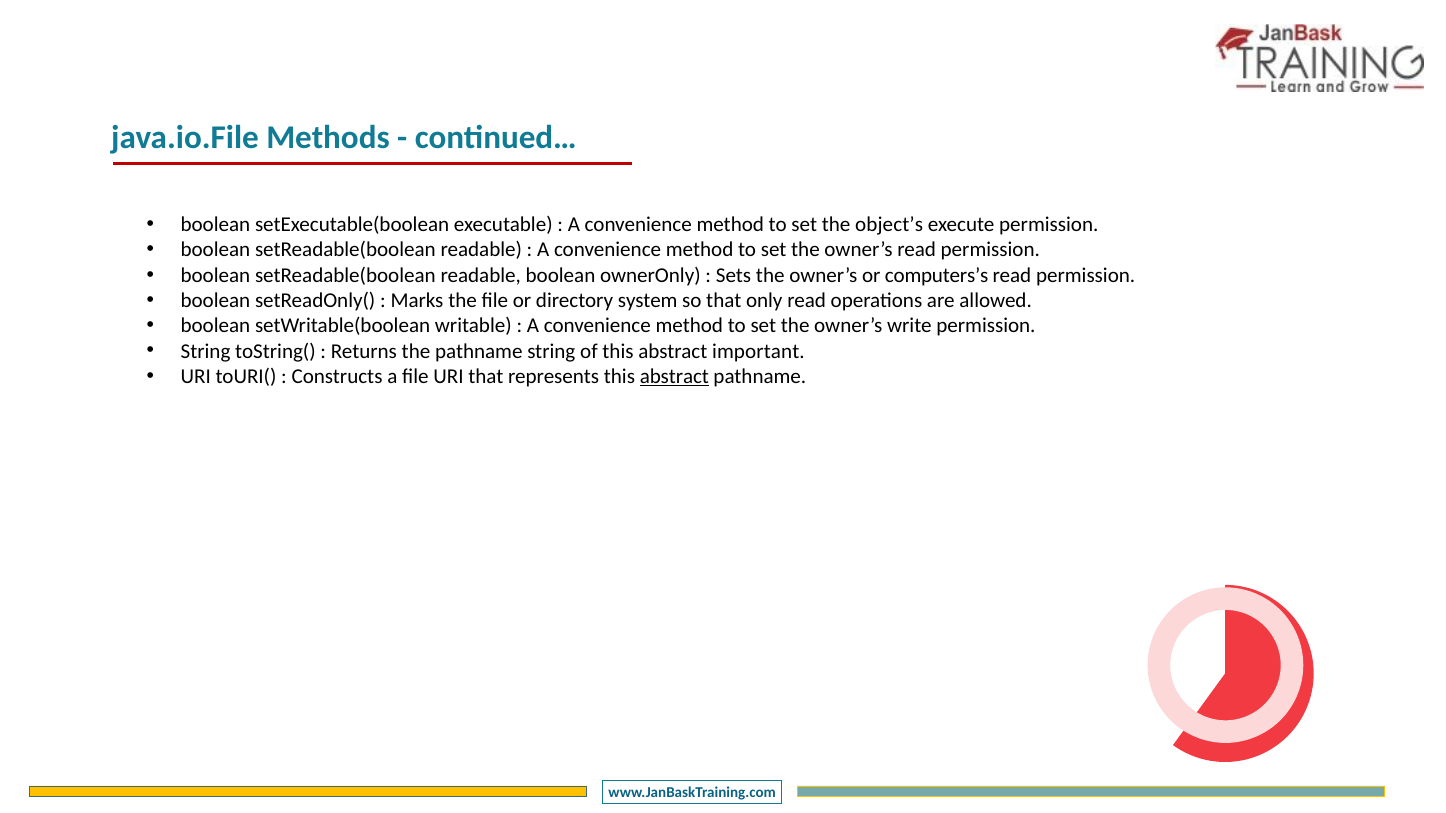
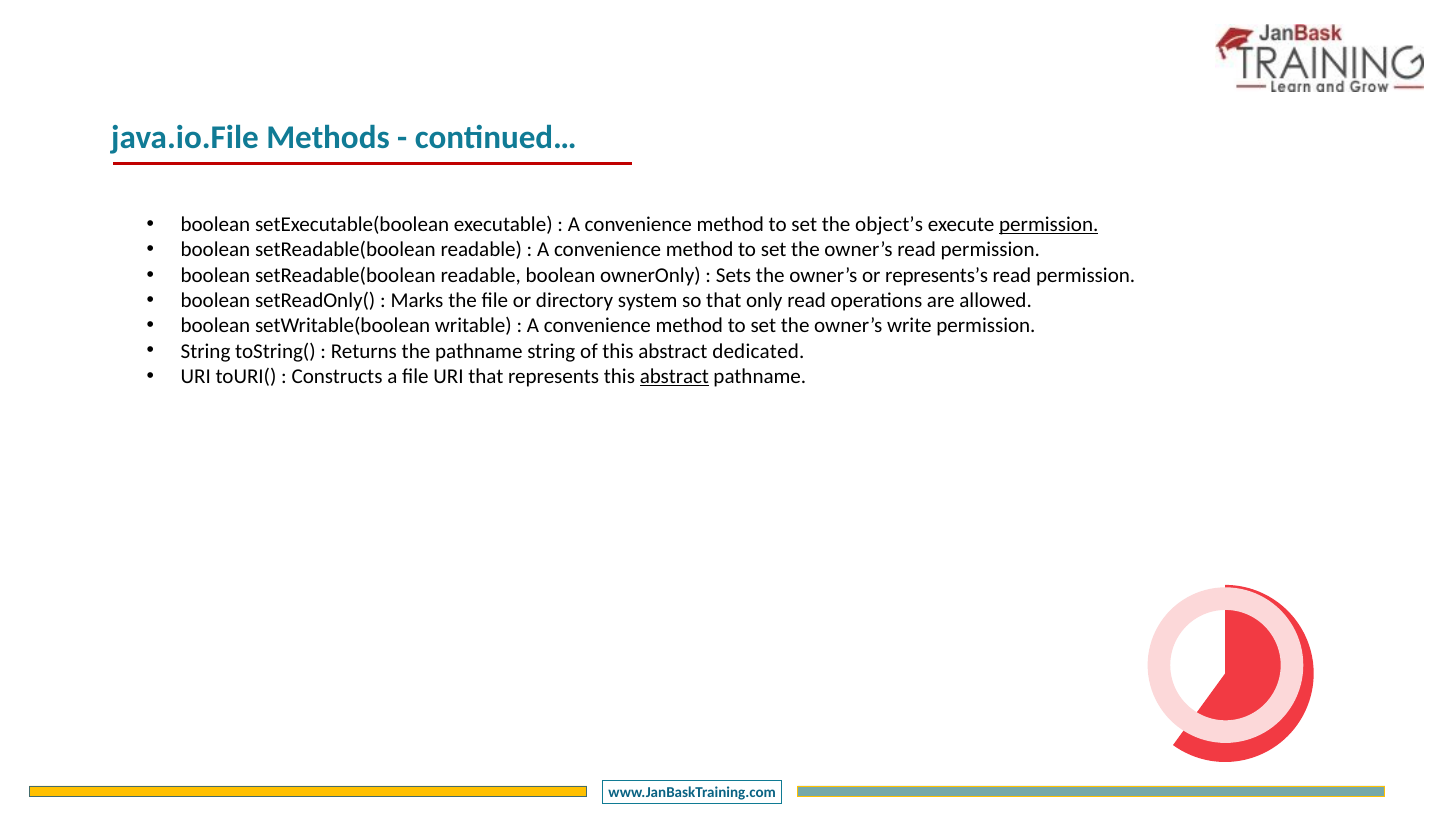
permission underline: none -> present (1049, 225)
computers’s: computers’s -> represents’s (937, 275)
important: important -> dedicated (758, 351)
